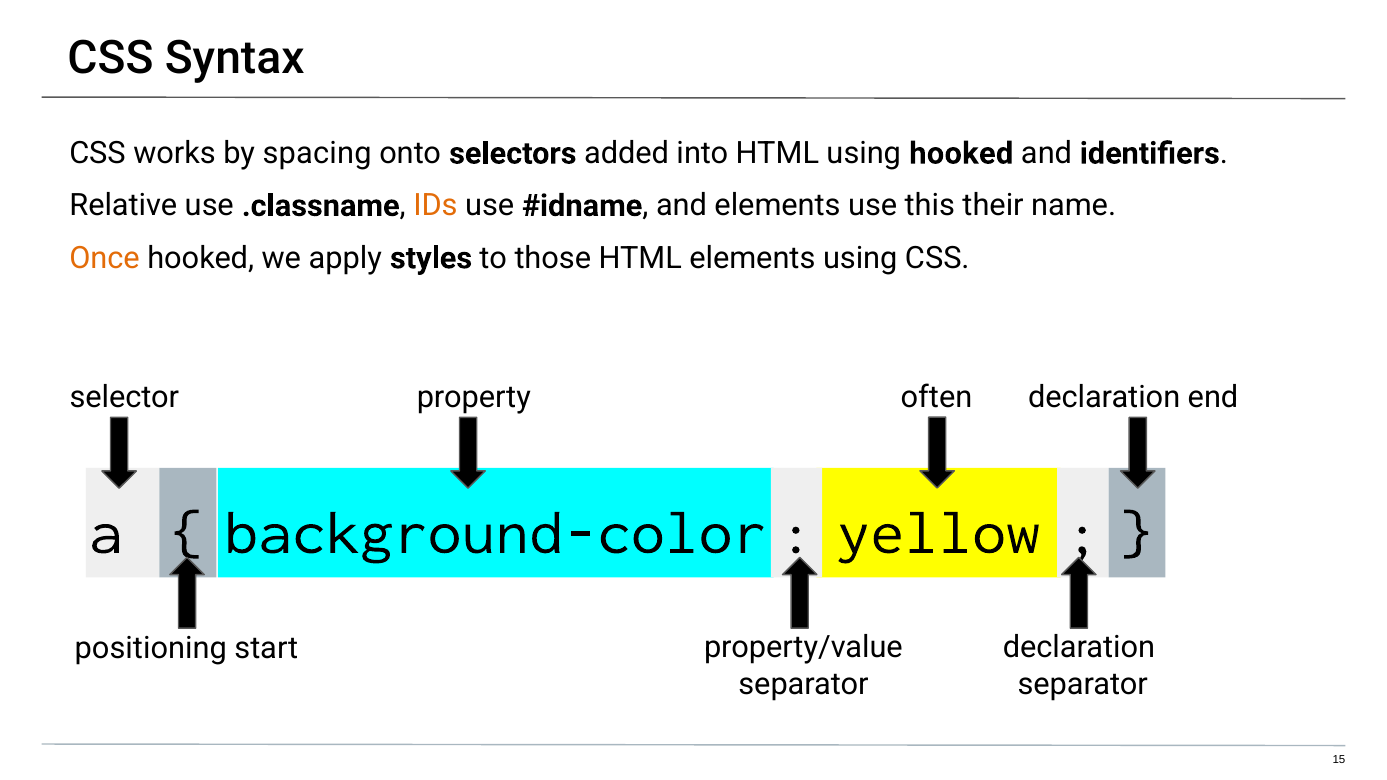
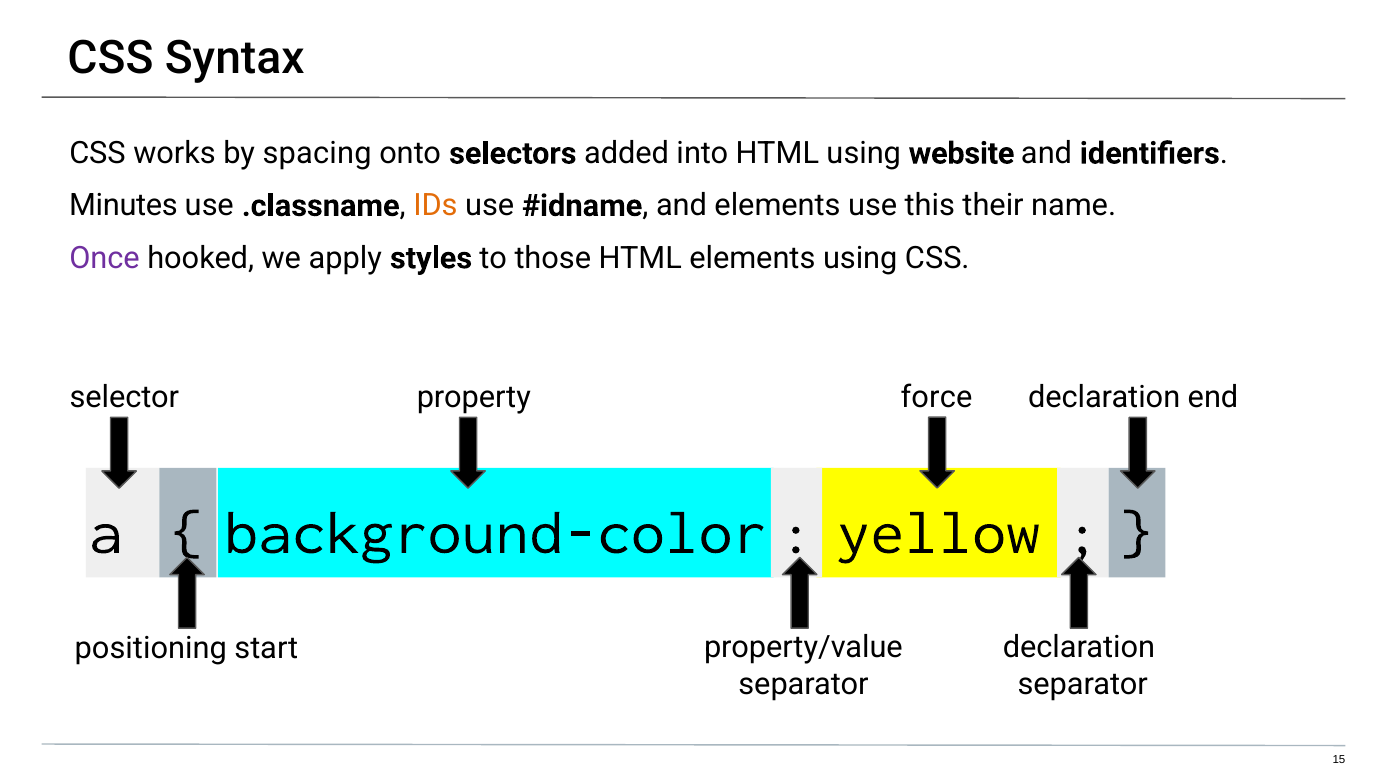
using hooked: hooked -> website (962, 153)
Relative: Relative -> Minutes (123, 206)
Once colour: orange -> purple (105, 258)
often: often -> force (936, 398)
